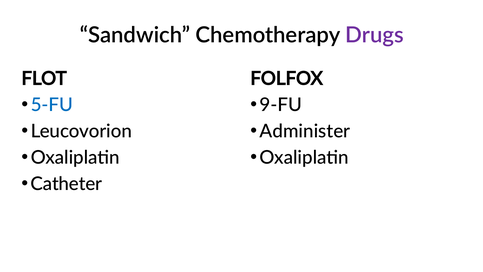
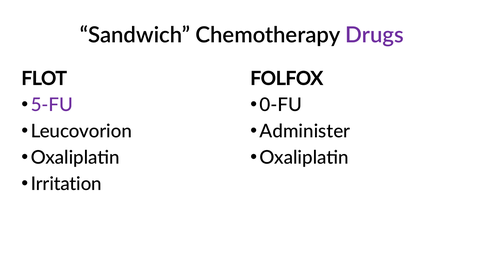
5-FU colour: blue -> purple (52, 105)
9-FU: 9-FU -> 0-FU (281, 105)
Catheter: Catheter -> Irritation (66, 184)
